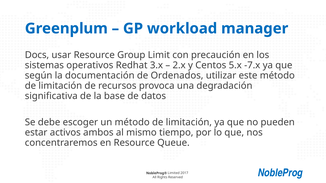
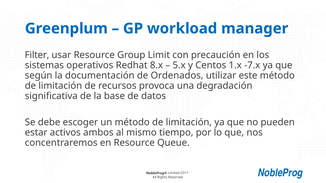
Docs: Docs -> Filter (37, 55)
3.x: 3.x -> 8.x (156, 65)
2.x: 2.x -> 5.x (179, 65)
5.x: 5.x -> 1.x (235, 65)
